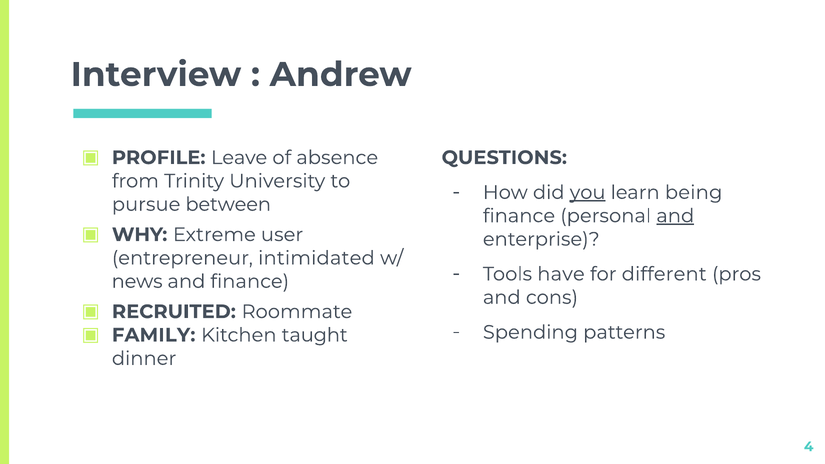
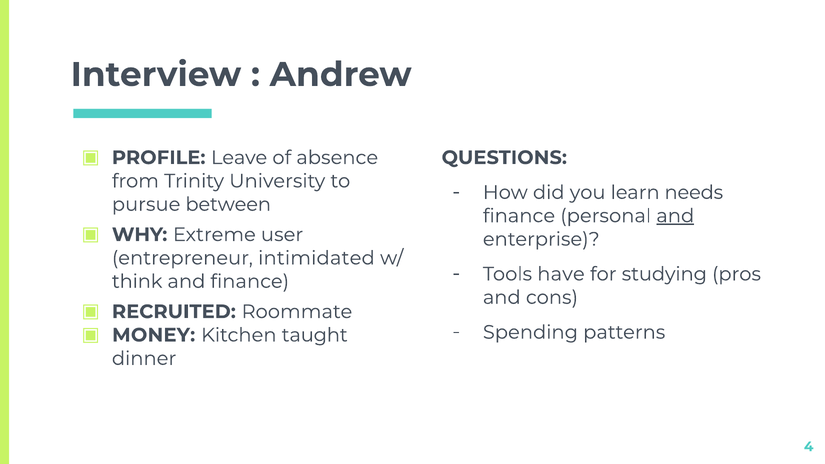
you underline: present -> none (588, 192)
being: being -> needs (694, 192)
different: different -> studying (664, 274)
news: news -> think (137, 281)
FAMILY: FAMILY -> MONEY (154, 335)
